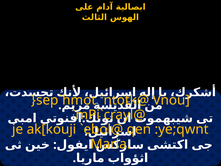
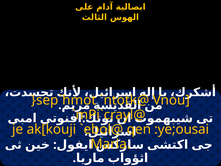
:ye;qwnt: :ye;qwnt -> :ye;ousai (182, 129)
